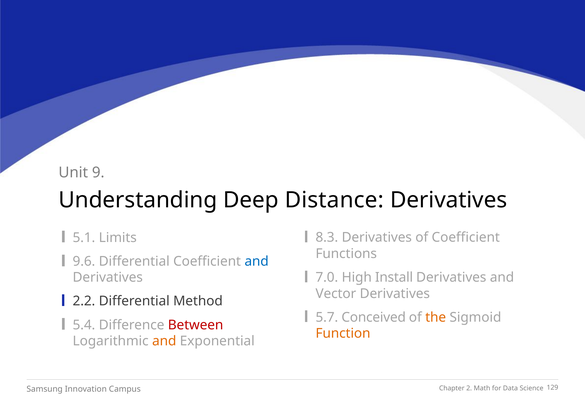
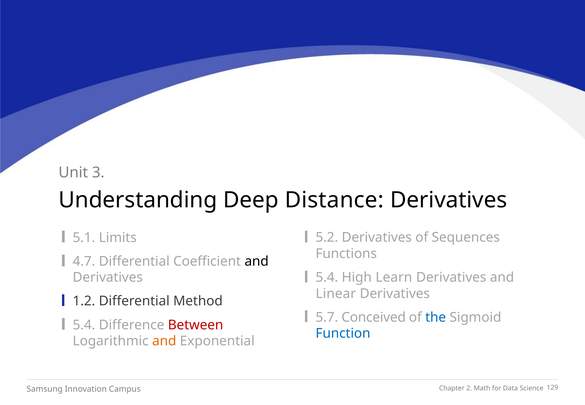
9: 9 -> 3 (98, 172)
8.3: 8.3 -> 5.2 (327, 238)
of Coefficient: Coefficient -> Sequences (466, 238)
9.6: 9.6 -> 4.7 (84, 261)
and colour: blue -> black (257, 261)
7.0: 7.0 -> 5.4 (327, 277)
Install: Install -> Learn (394, 277)
Vector: Vector -> Linear (336, 294)
2.2: 2.2 -> 1.2 (84, 301)
the colour: orange -> blue (436, 317)
Function colour: orange -> blue (343, 334)
